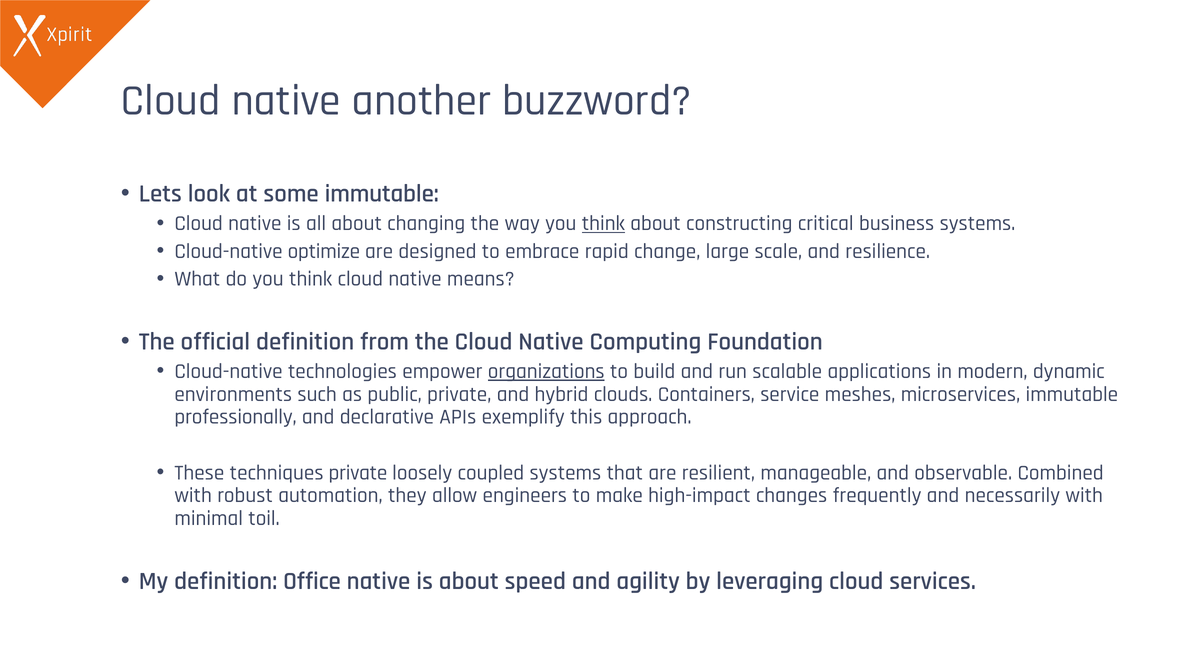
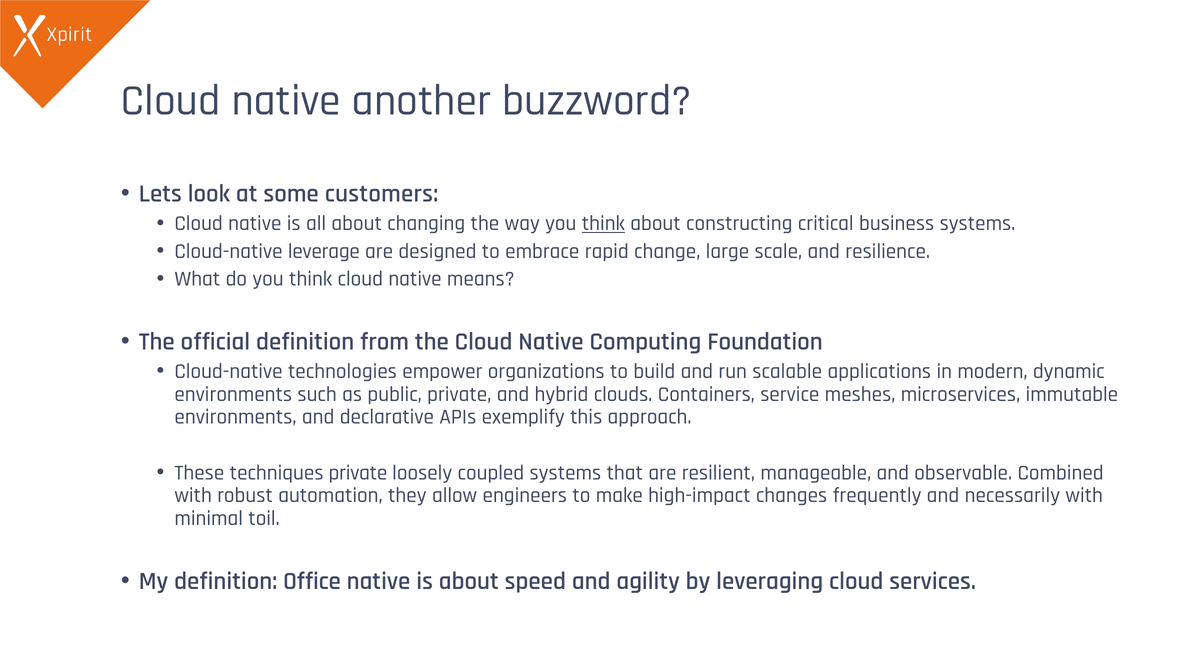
some immutable: immutable -> customers (382, 194)
optimize: optimize -> leverage (324, 251)
organizations underline: present -> none (546, 371)
professionally: professionally -> environments (236, 417)
